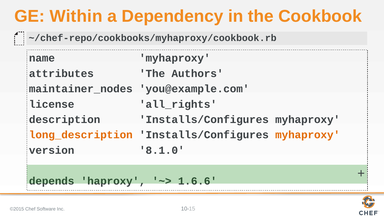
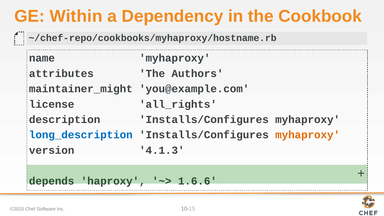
~/chef-repo/cookbooks/myhaproxy/cookbook.rb: ~/chef-repo/cookbooks/myhaproxy/cookbook.rb -> ~/chef-repo/cookbooks/myhaproxy/hostname.rb (153, 38)
maintainer_nodes: maintainer_nodes -> maintainer_might (81, 89)
long_description colour: orange -> blue (81, 135)
8.1.0: 8.1.0 -> 4.1.3 (162, 150)
